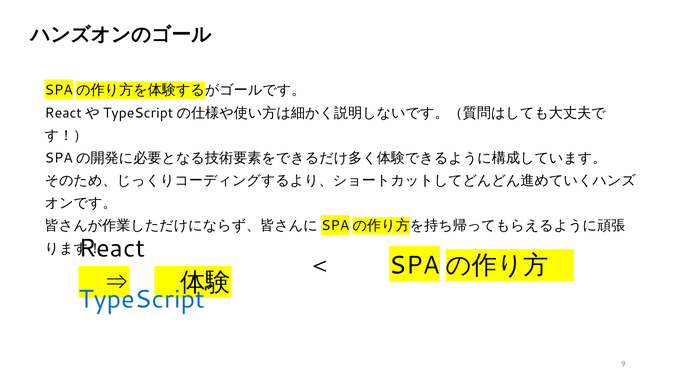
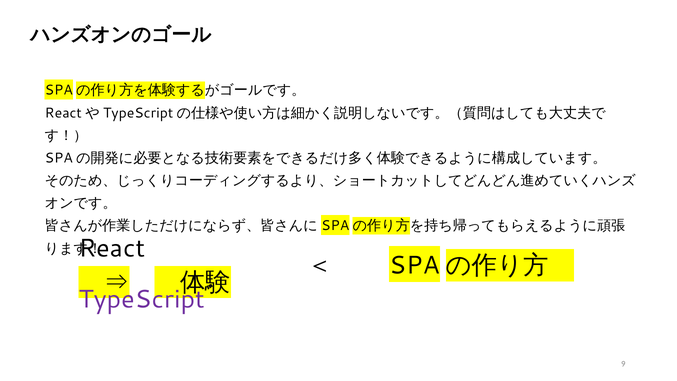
TypeScript colour: blue -> purple (142, 299)
